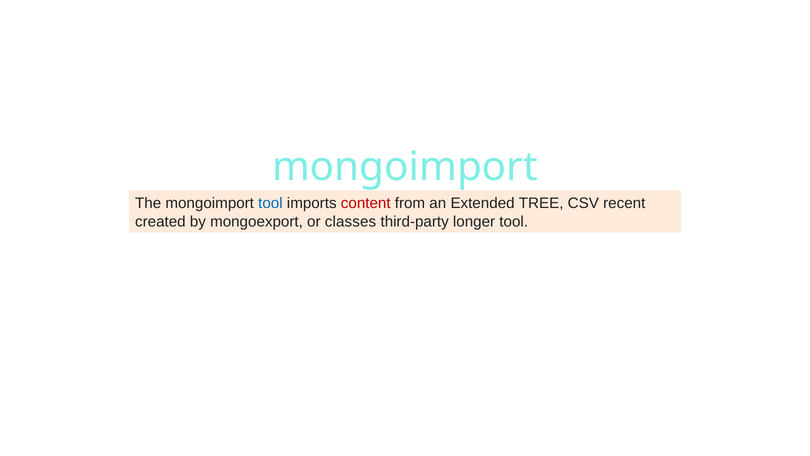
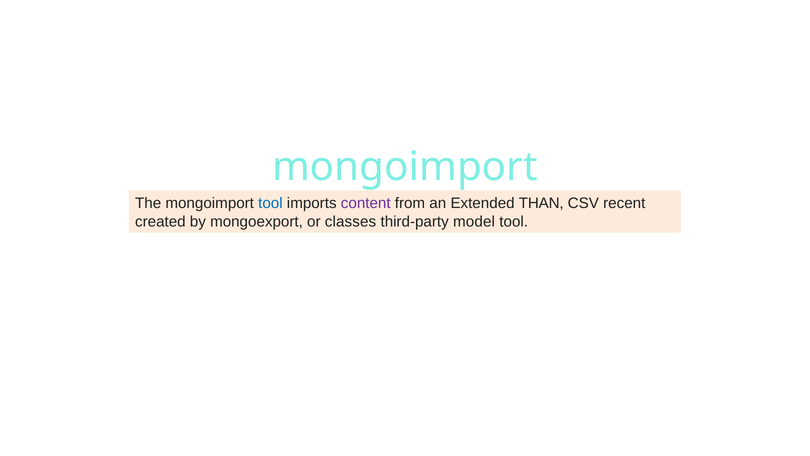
content colour: red -> purple (366, 203)
TREE: TREE -> THAN (541, 203)
longer: longer -> model (474, 222)
